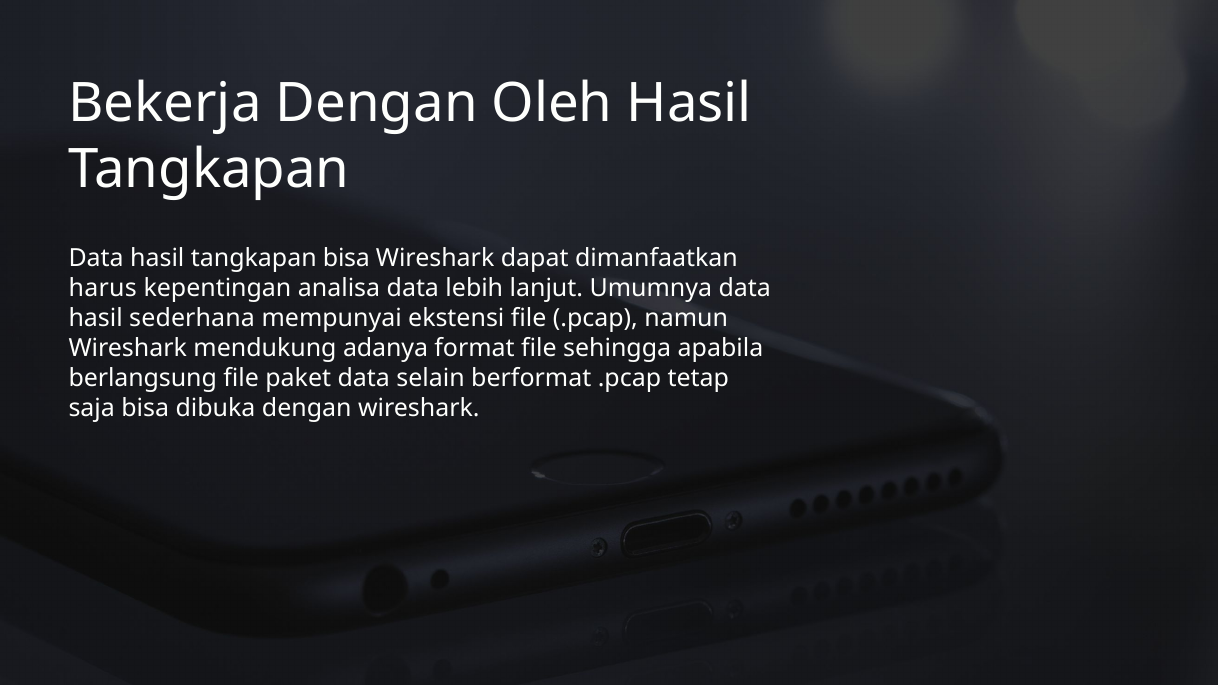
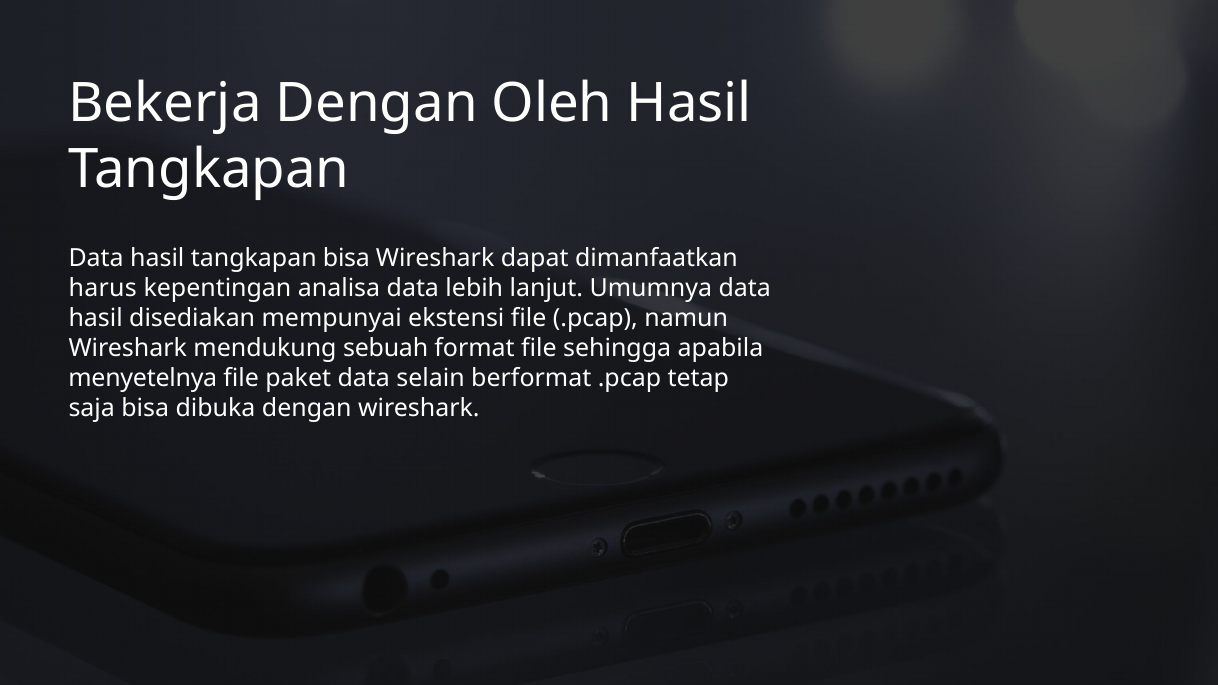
sederhana: sederhana -> disediakan (192, 318)
adanya: adanya -> sebuah (386, 348)
berlangsung: berlangsung -> menyetelnya (143, 378)
